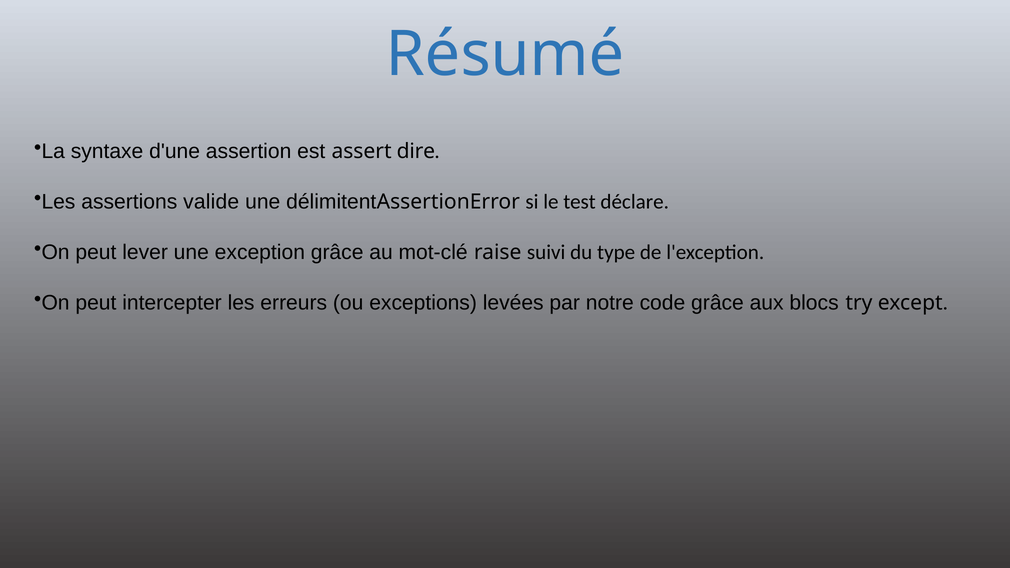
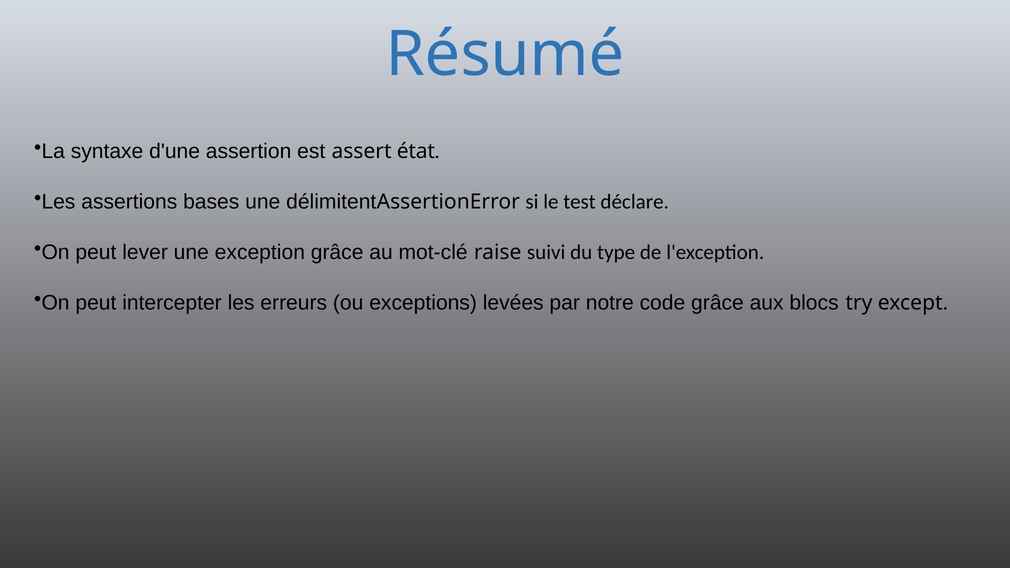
dire: dire -> état (416, 151)
valide: valide -> bases (211, 202)
